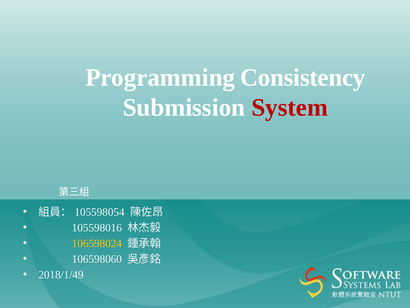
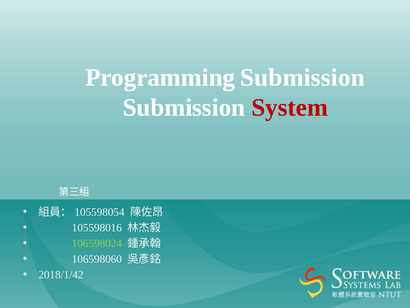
Programming Consistency: Consistency -> Submission (303, 77)
106598024 colour: yellow -> light green (97, 243)
2018/1/49: 2018/1/49 -> 2018/1/42 (61, 274)
